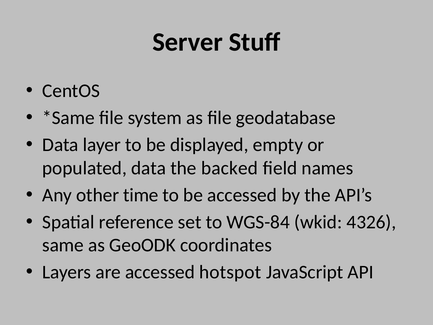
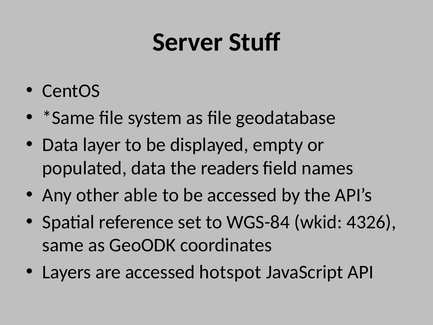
backed: backed -> readers (230, 168)
time: time -> able (141, 195)
